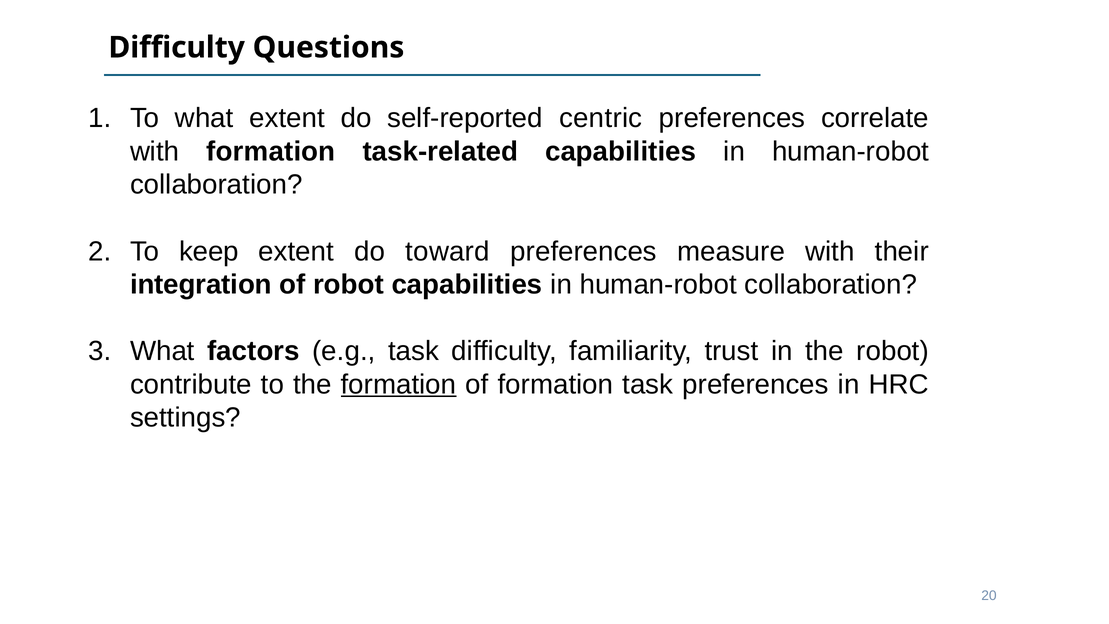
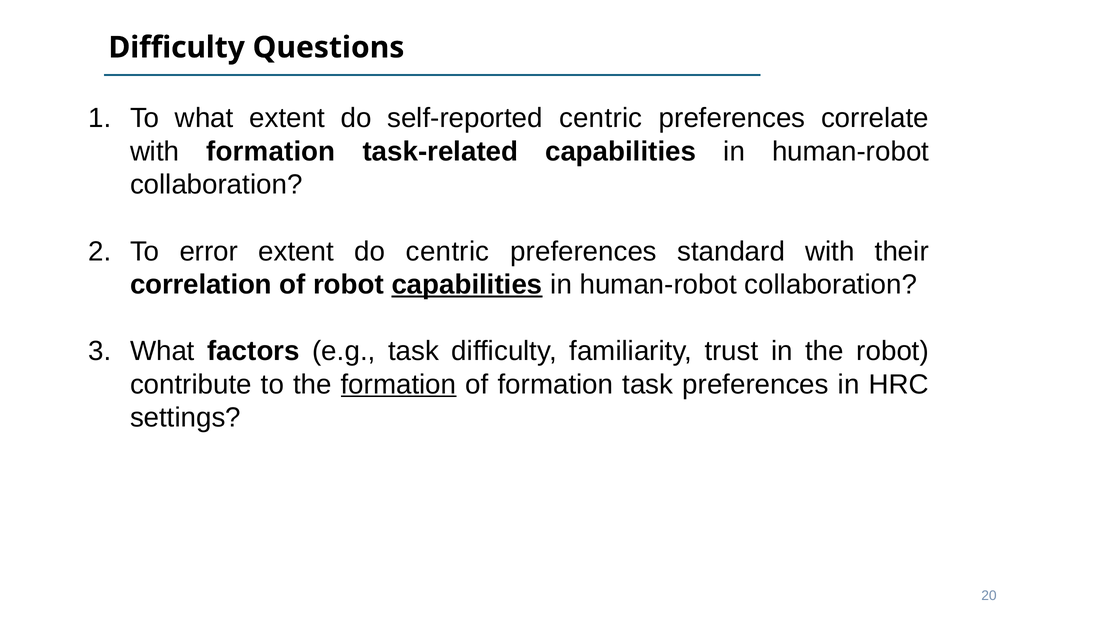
keep: keep -> error (209, 251)
do toward: toward -> centric (448, 251)
measure: measure -> standard (731, 251)
integration: integration -> correlation (201, 285)
capabilities underline: none -> present (467, 285)
